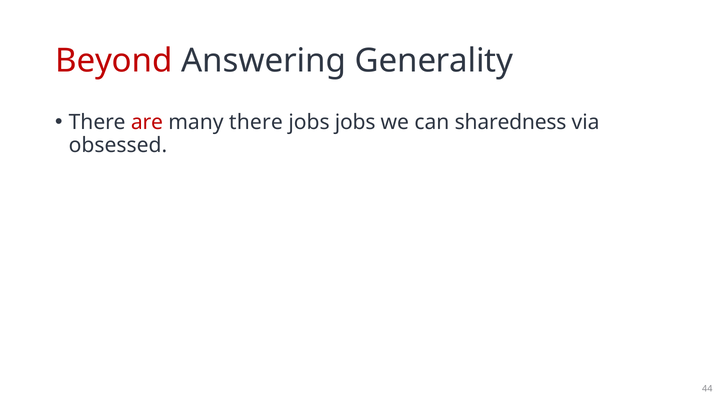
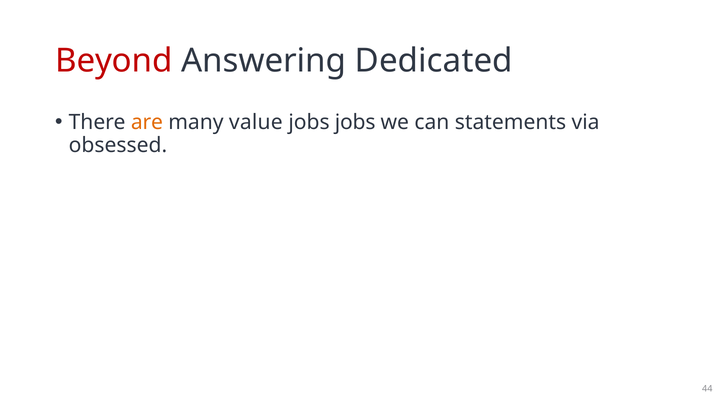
Generality: Generality -> Dedicated (434, 61)
are colour: red -> orange (147, 122)
many there: there -> value (256, 122)
sharedness: sharedness -> statements (510, 122)
